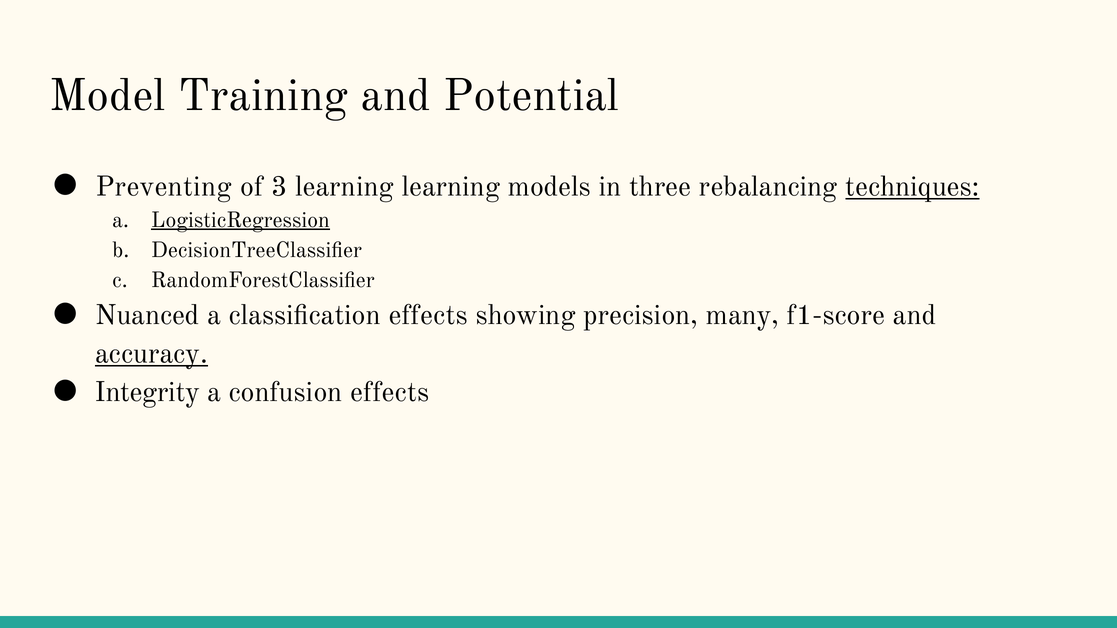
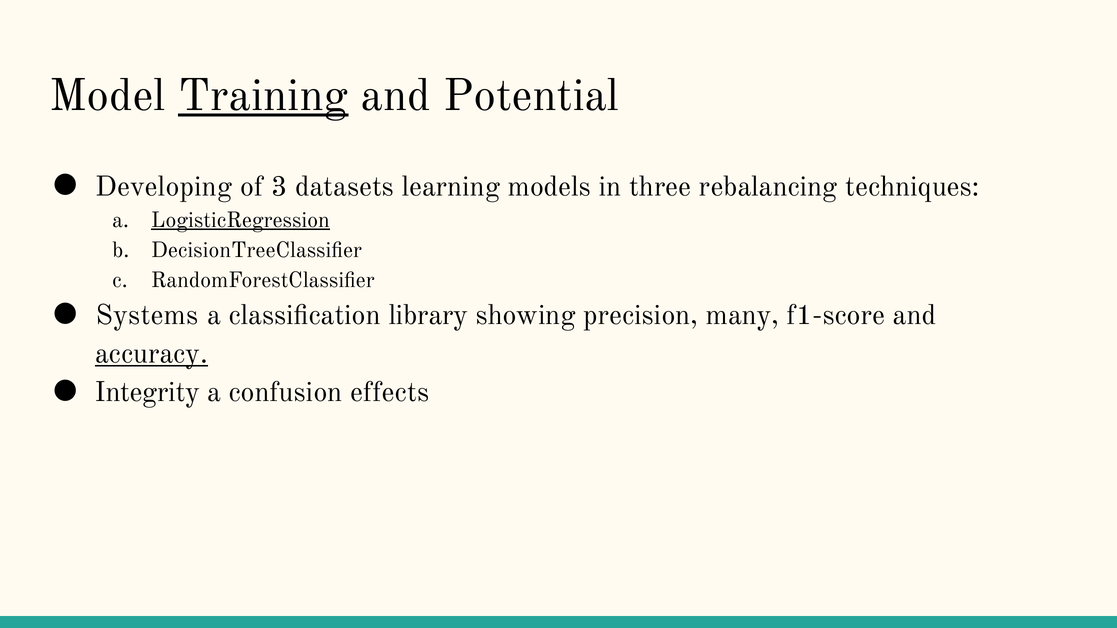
Training underline: none -> present (263, 96)
Preventing: Preventing -> Developing (164, 187)
3 learning: learning -> datasets (345, 187)
techniques underline: present -> none (913, 187)
Nuanced: Nuanced -> Systems (147, 315)
classification effects: effects -> library (428, 315)
